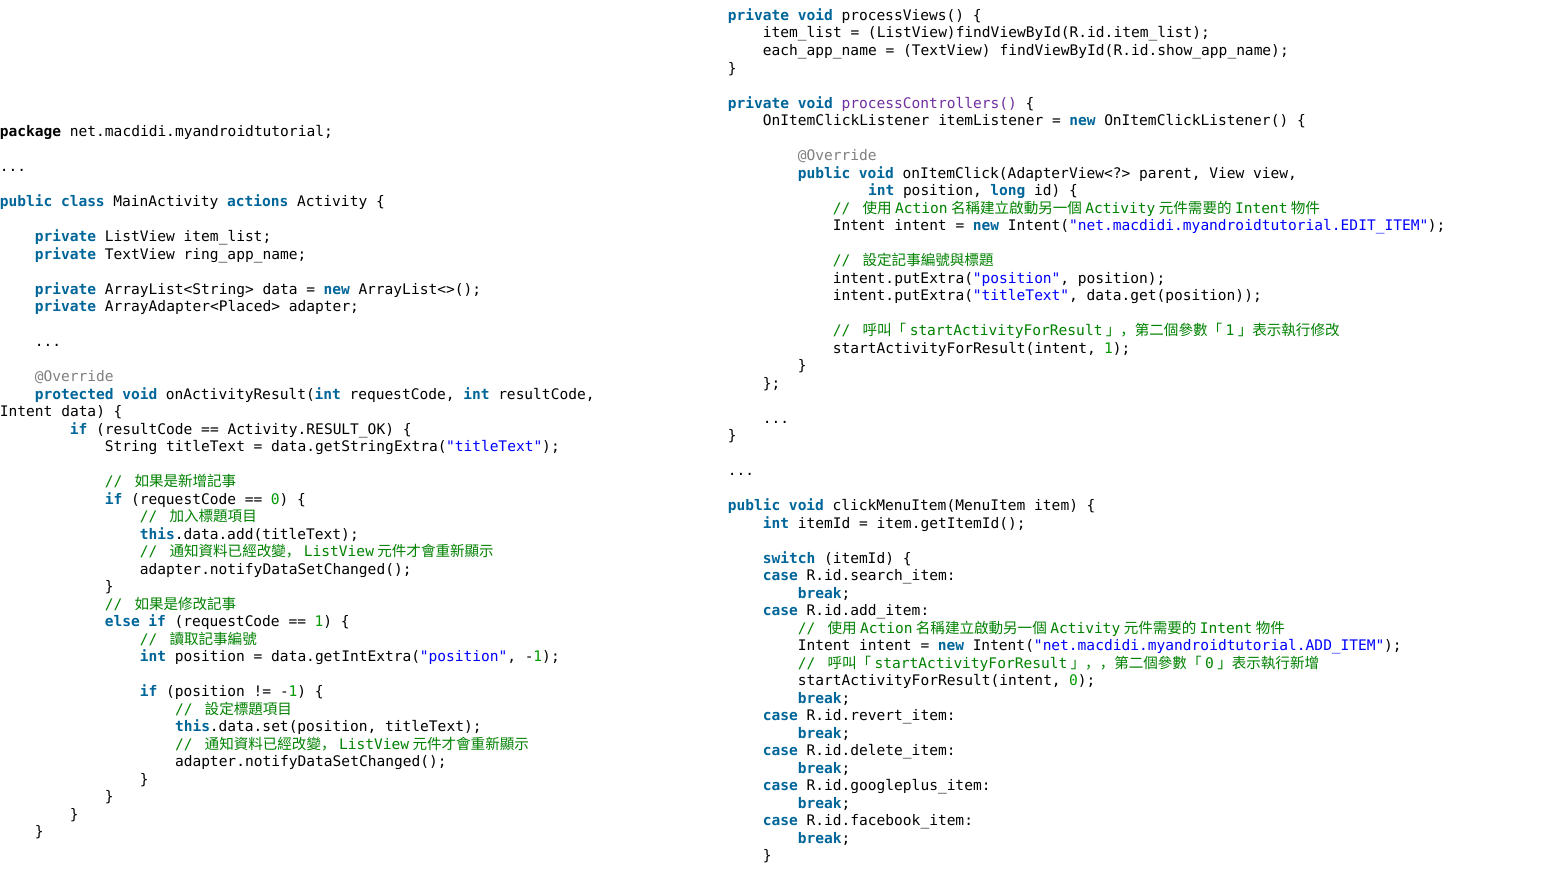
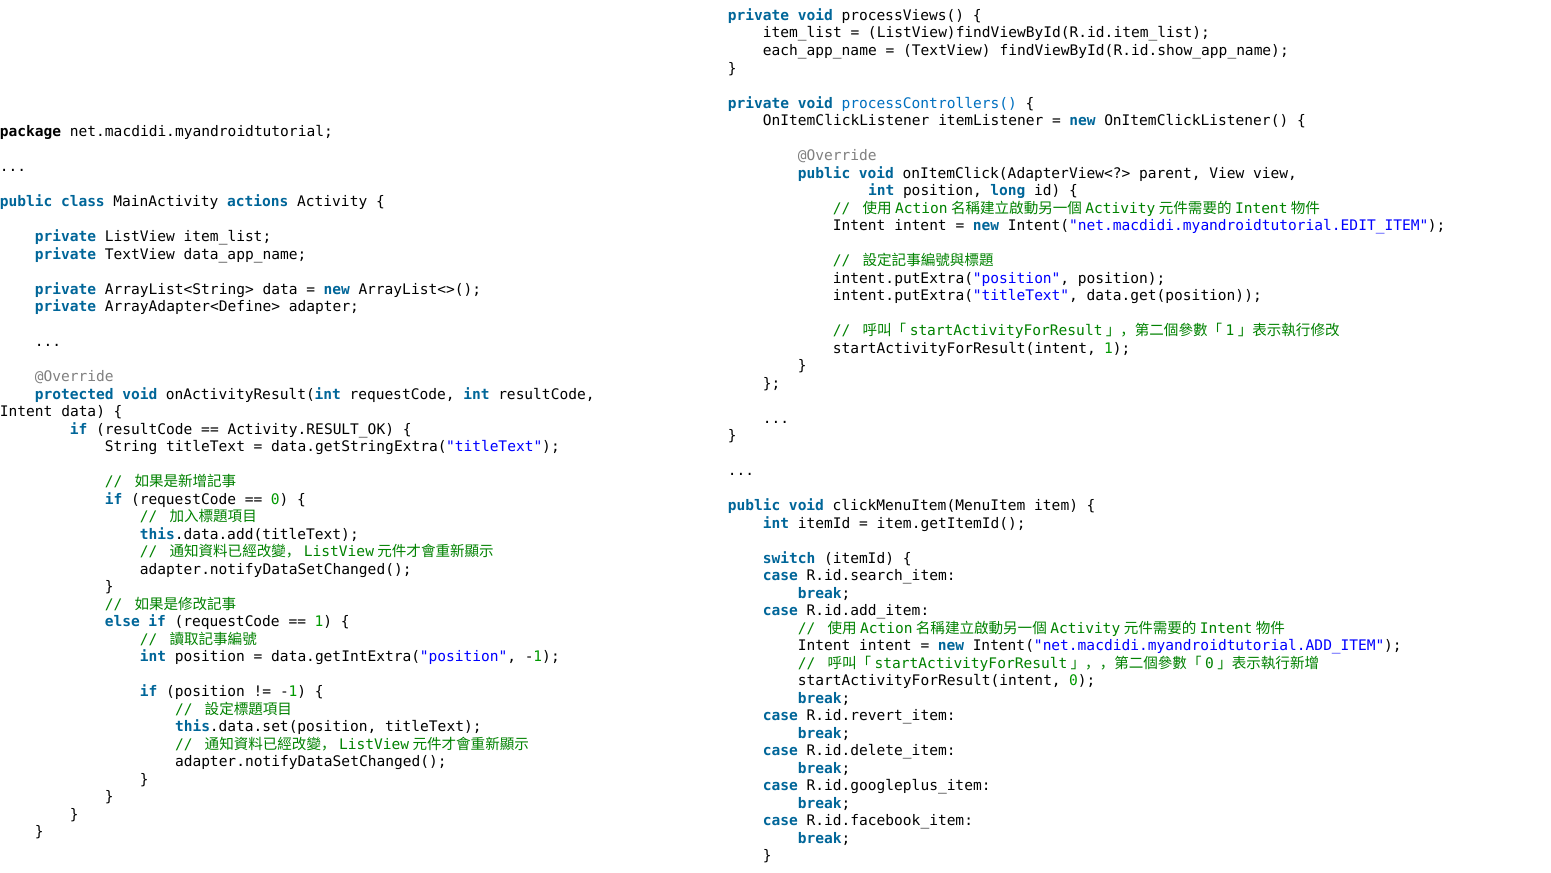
processControllers( colour: purple -> blue (929, 103)
ring_app_name: ring_app_name -> data_app_name (245, 254)
ArrayAdapter<Placed>: ArrayAdapter<Placed> -> ArrayAdapter<Define> (193, 307)
